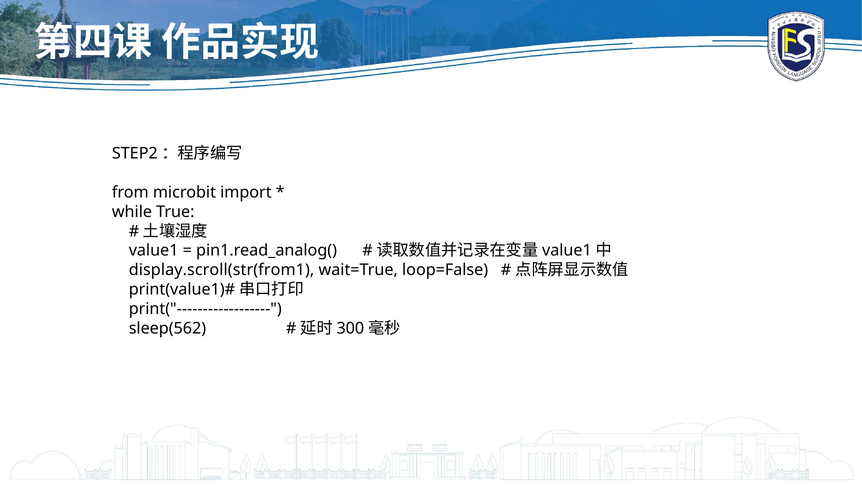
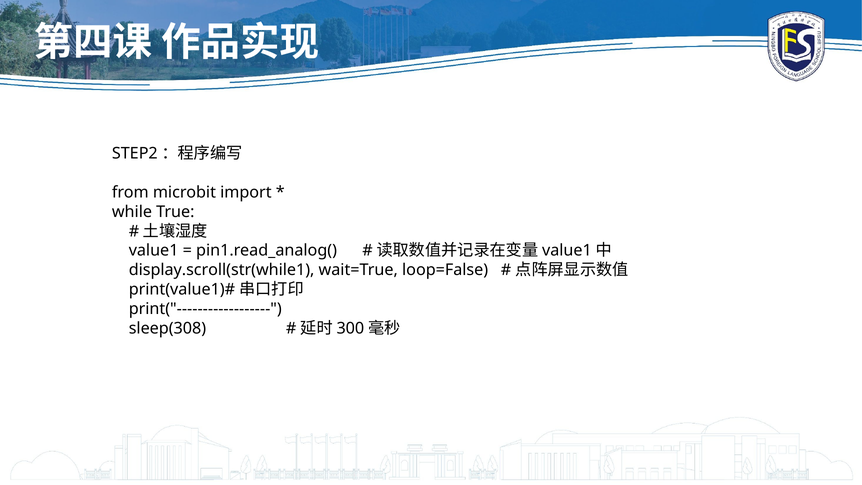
display.scroll(str(from1: display.scroll(str(from1 -> display.scroll(str(while1 (222, 270)
sleep(562: sleep(562 -> sleep(308 (167, 328)
